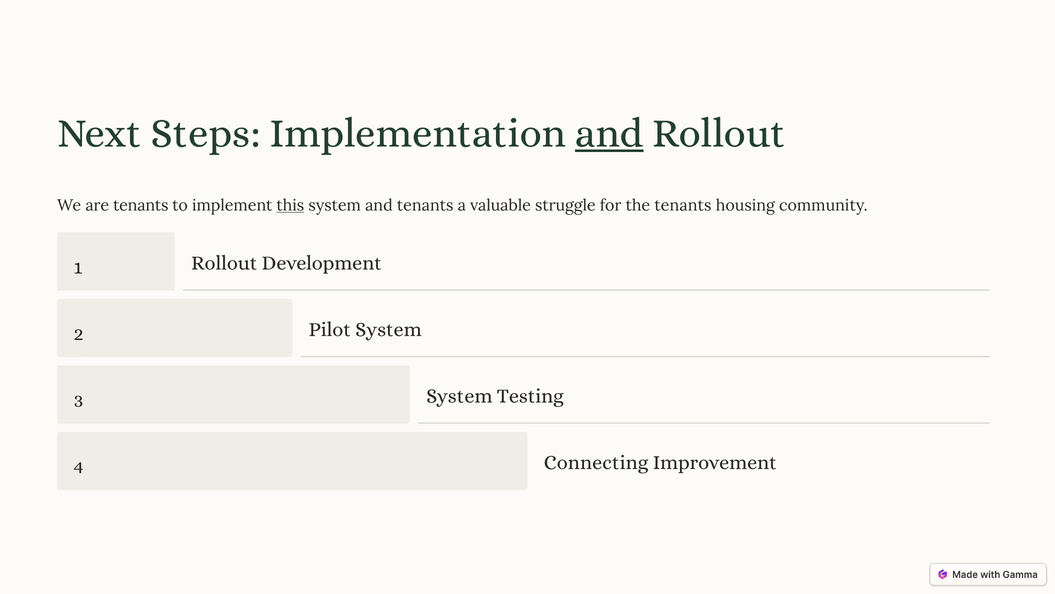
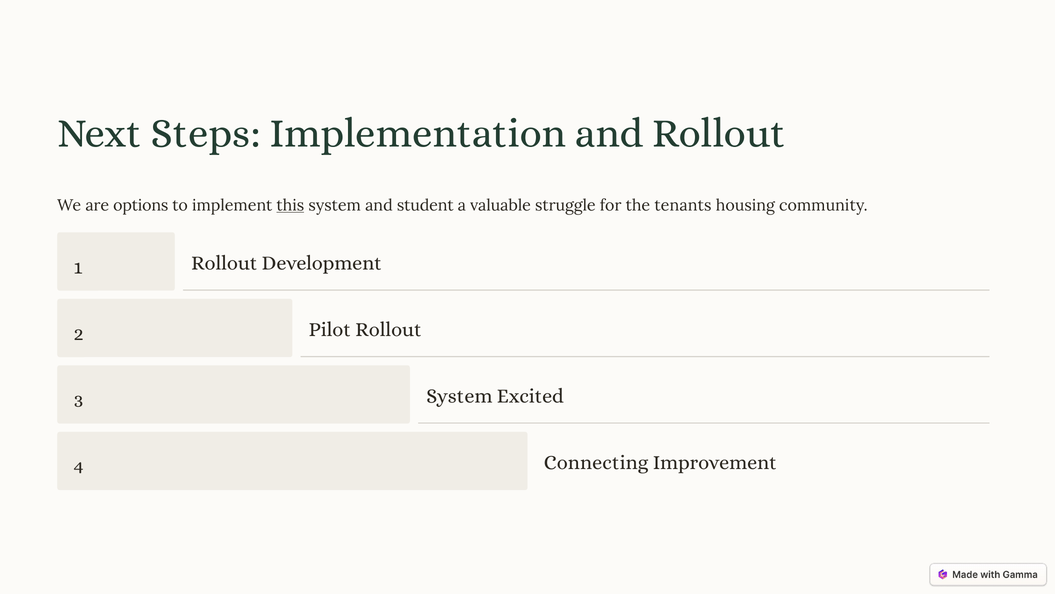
and underline: present -> none (609, 133)
are tenants: tenants -> options (141, 205)
and tenants: tenants -> student (425, 205)
Pilot System: System -> Rollout (389, 329)
Testing: Testing -> Excited (530, 396)
